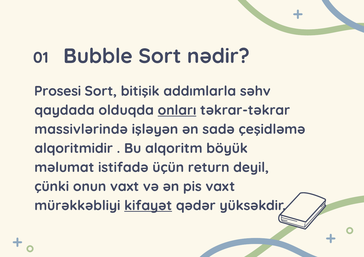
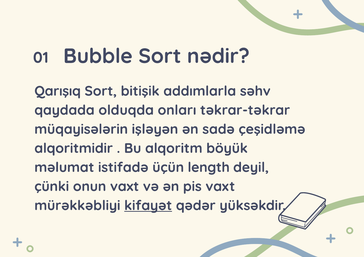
Prosesi: Prosesi -> Qarışıq (58, 91)
onları underline: present -> none (177, 110)
massivlərində: massivlərində -> müqayisələrin (81, 129)
return: return -> length (209, 168)
